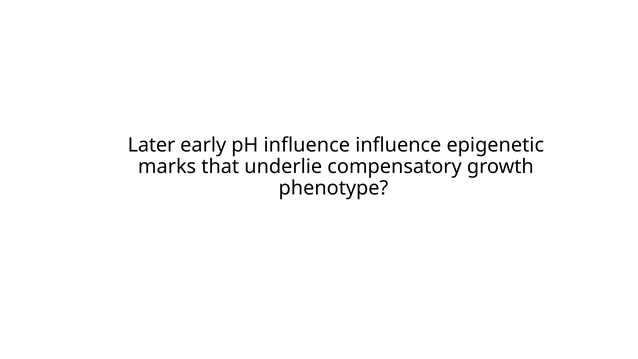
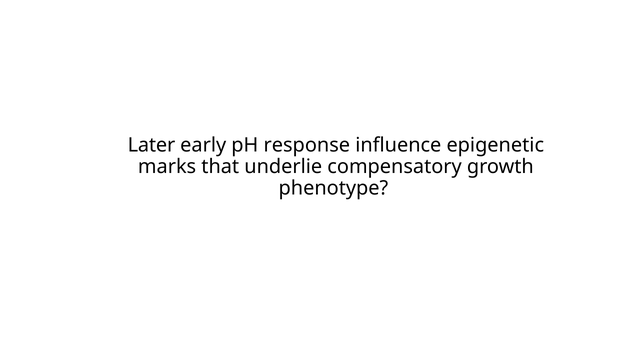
pH influence: influence -> response (307, 145)
